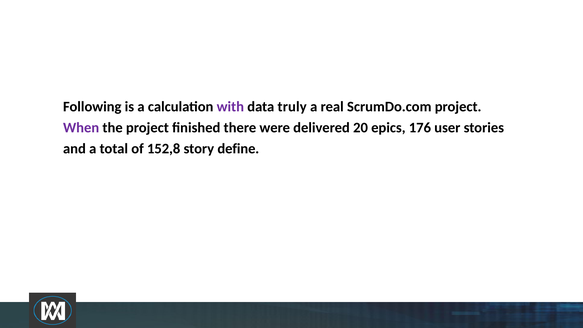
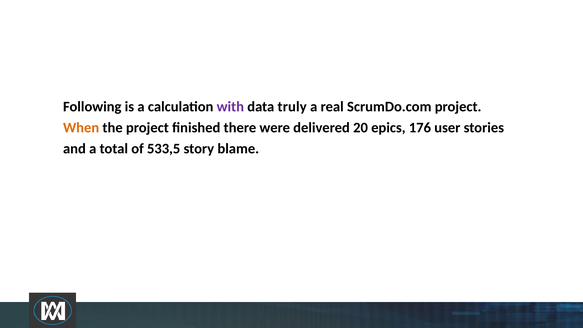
When colour: purple -> orange (81, 128)
152,8: 152,8 -> 533,5 (164, 149)
define: define -> blame (238, 149)
